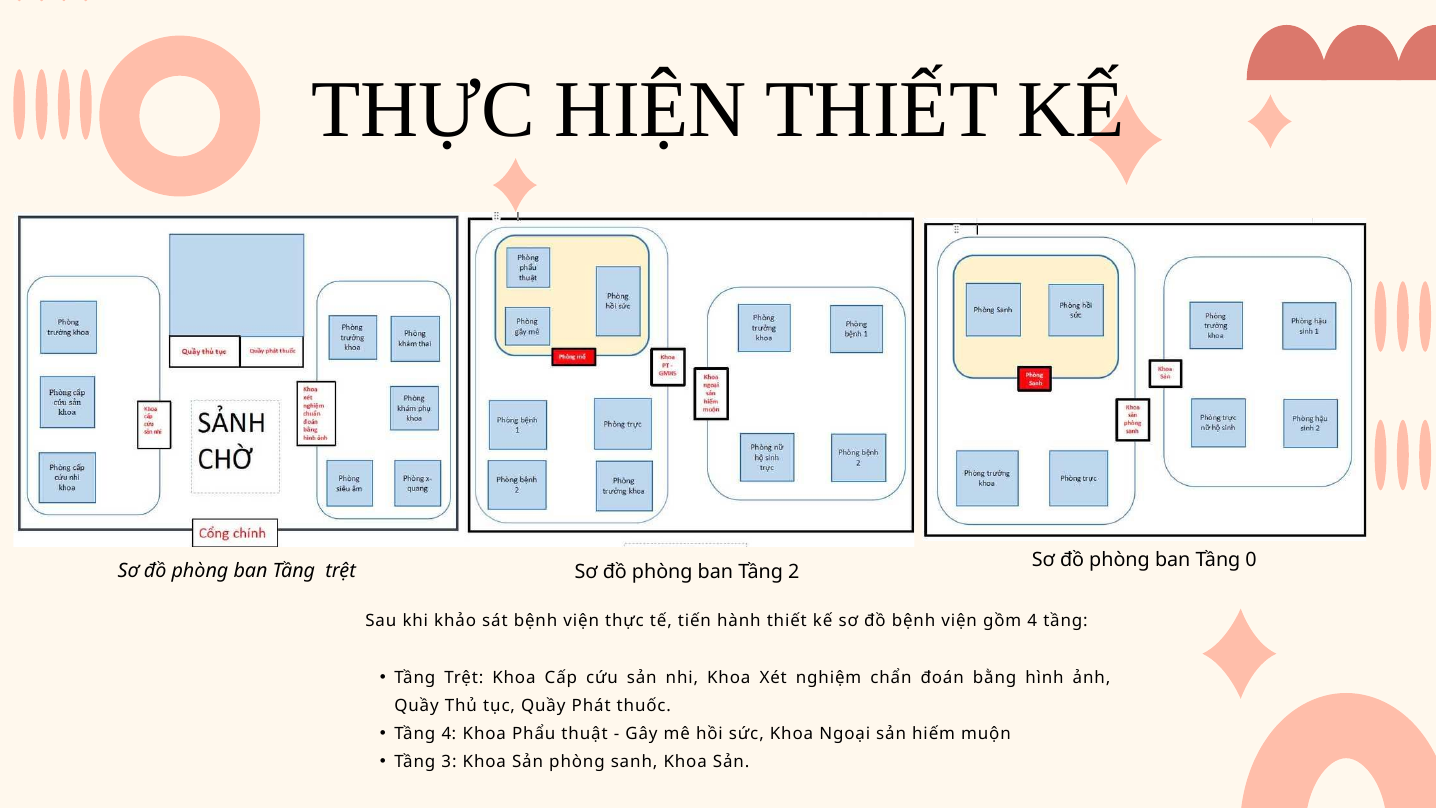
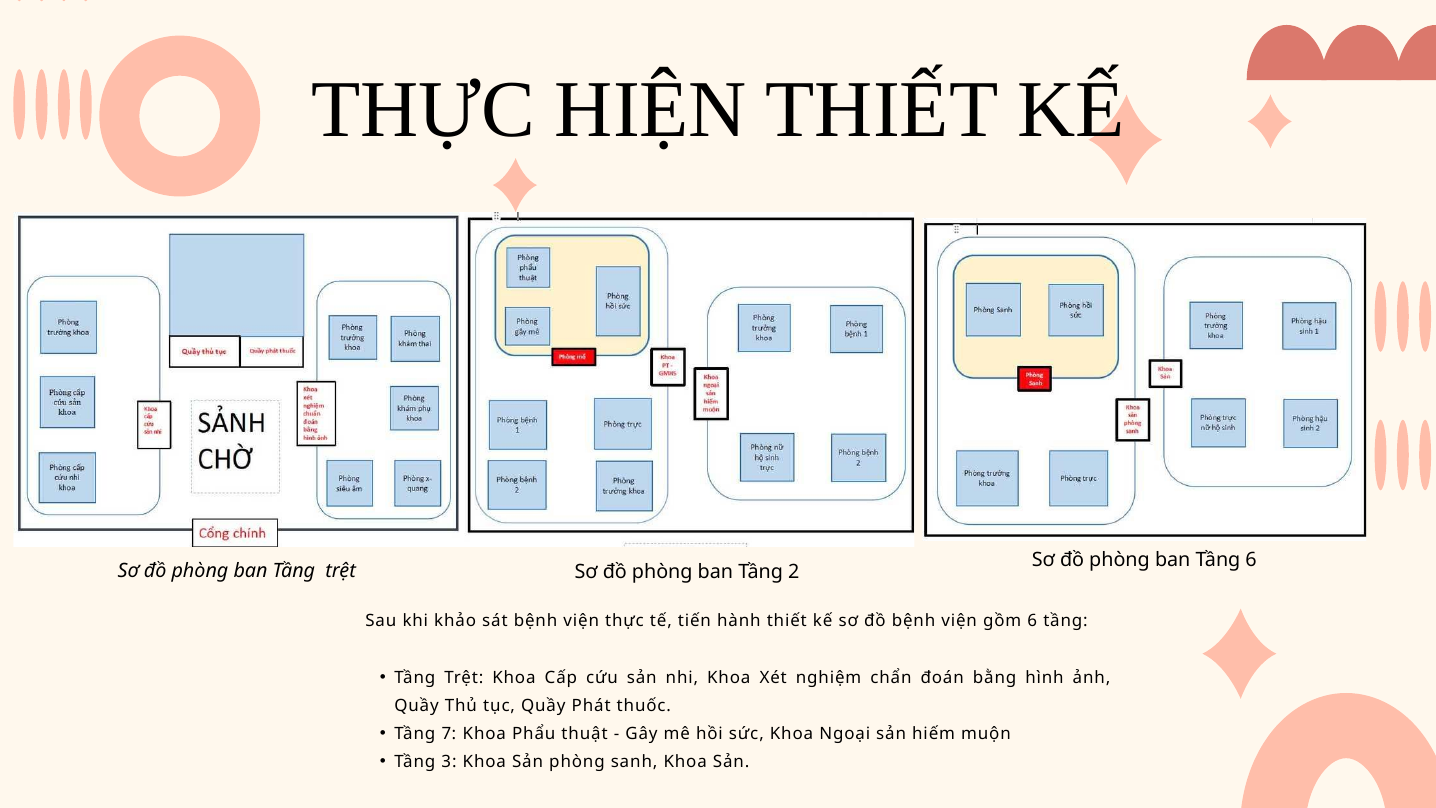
Tầng 0: 0 -> 6 (1251, 560)
gồm 4: 4 -> 6 (1032, 621)
Tầng 4: 4 -> 7 (449, 733)
